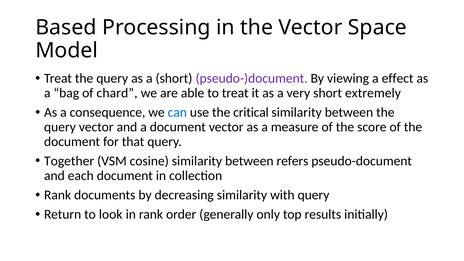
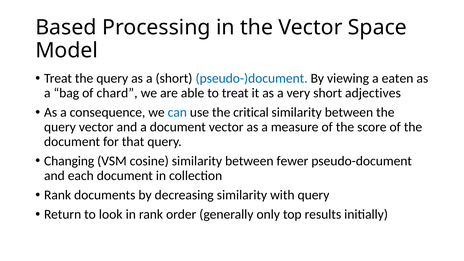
pseudo-)document colour: purple -> blue (252, 78)
effect: effect -> eaten (398, 78)
extremely: extremely -> adjectives (373, 93)
Together: Together -> Changing (69, 161)
refers: refers -> fewer (292, 161)
